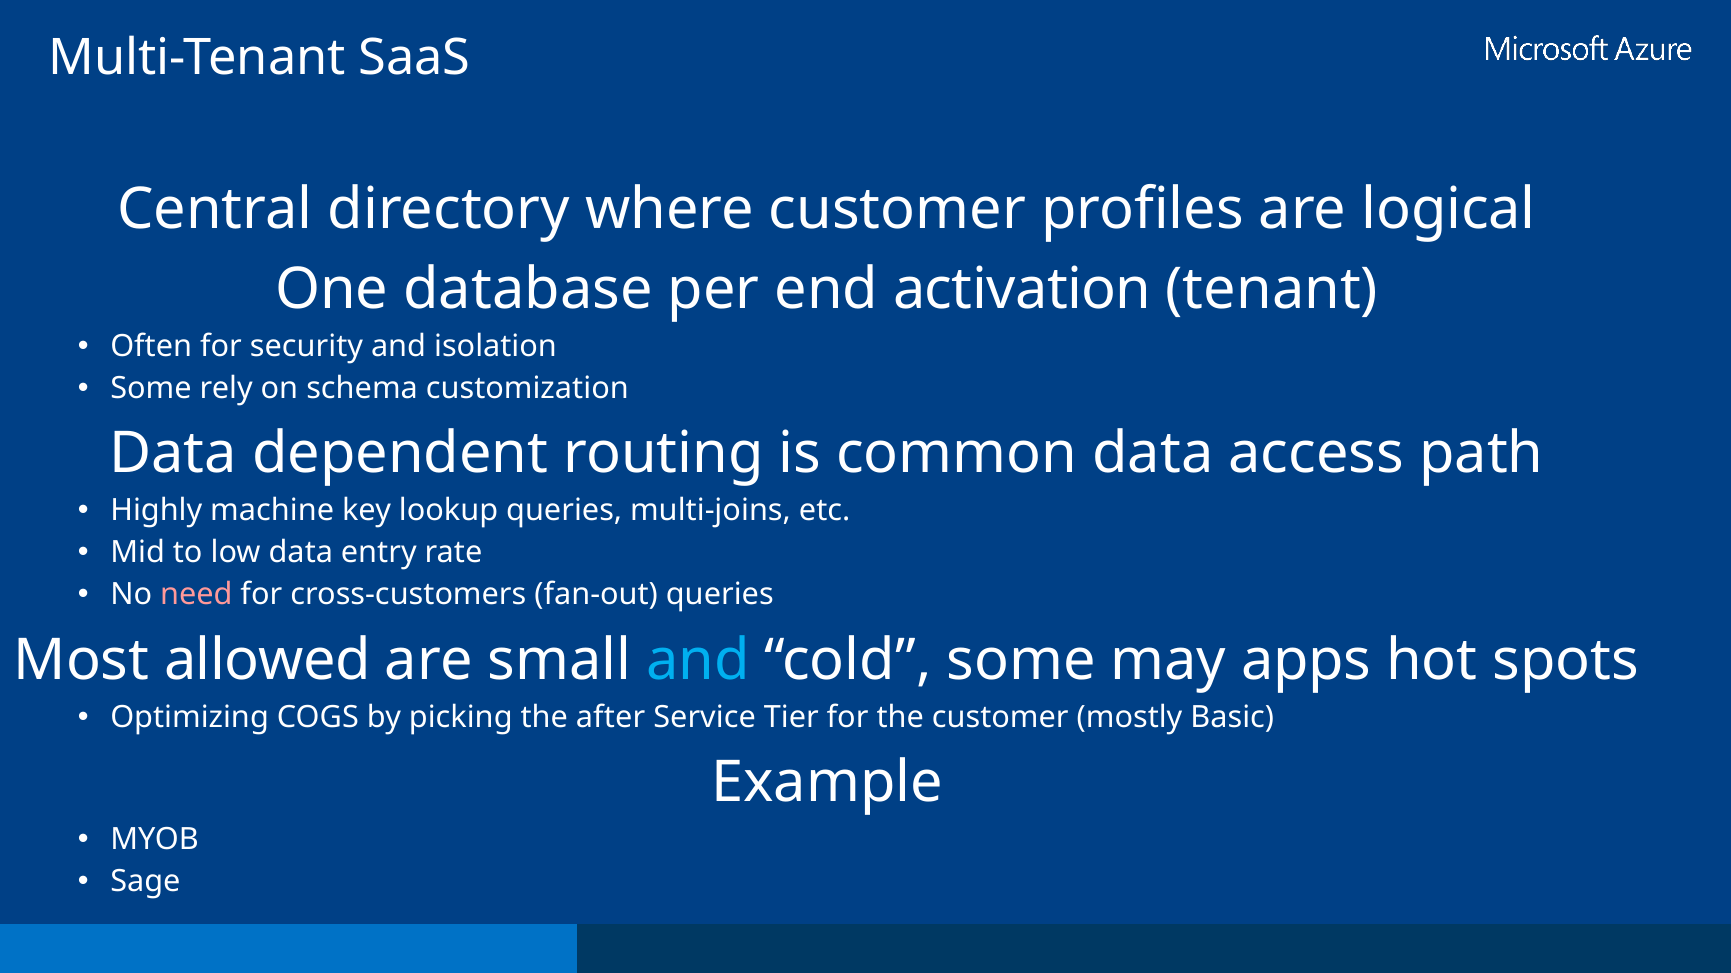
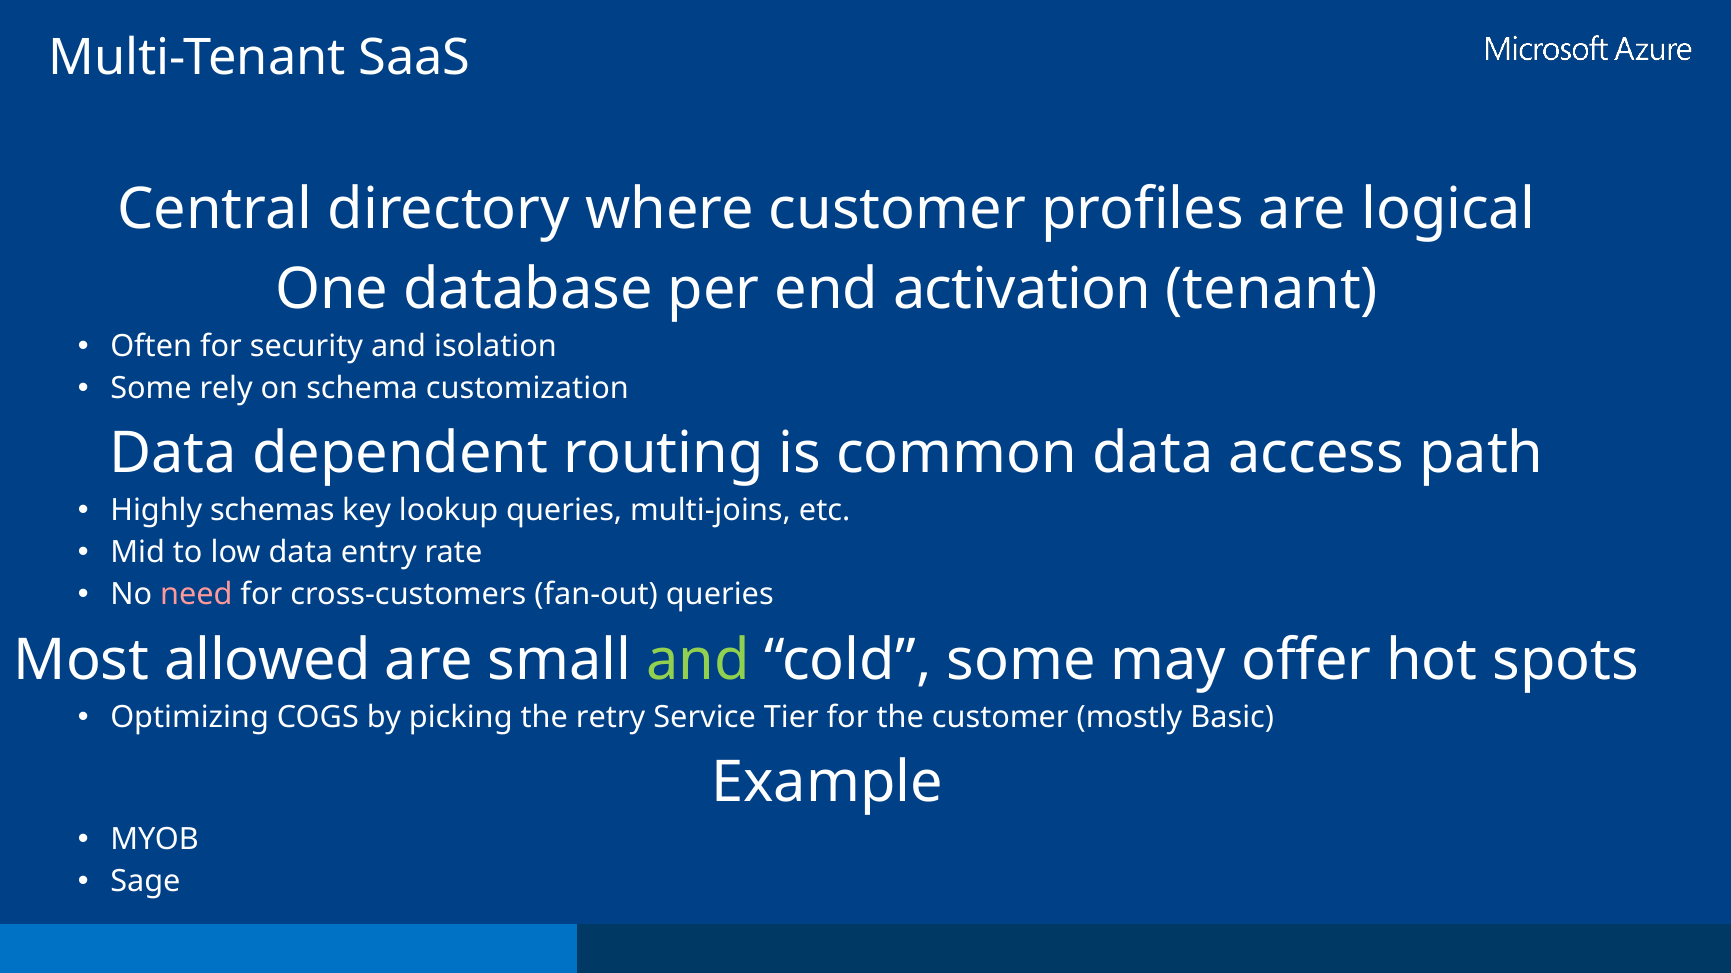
machine: machine -> schemas (272, 511)
and colour: light blue -> light green (698, 661)
apps: apps -> offer (1306, 661)
after: after -> retry (611, 718)
